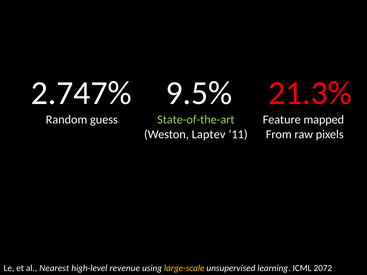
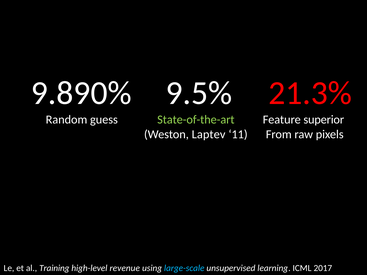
2.747%: 2.747% -> 9.890% (81, 93)
mapped: mapped -> superior (324, 120)
Nearest: Nearest -> Training (54, 268)
large-scale colour: yellow -> light blue (184, 268)
2072: 2072 -> 2017 (323, 268)
